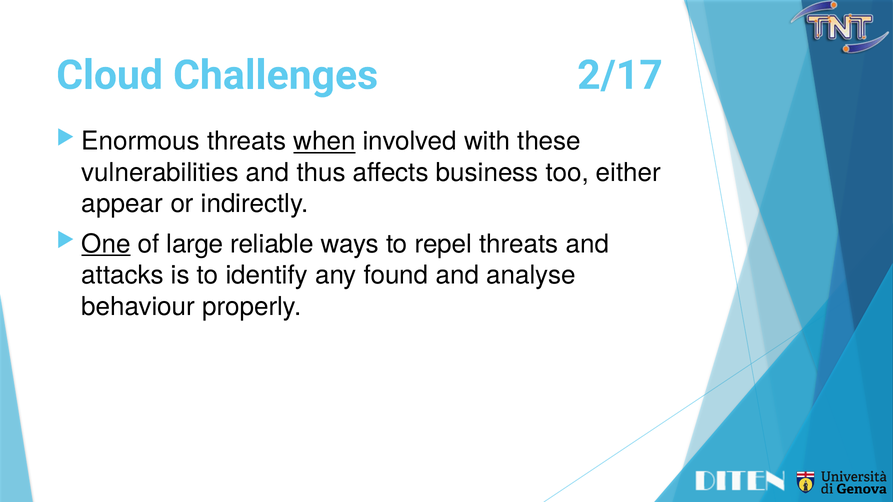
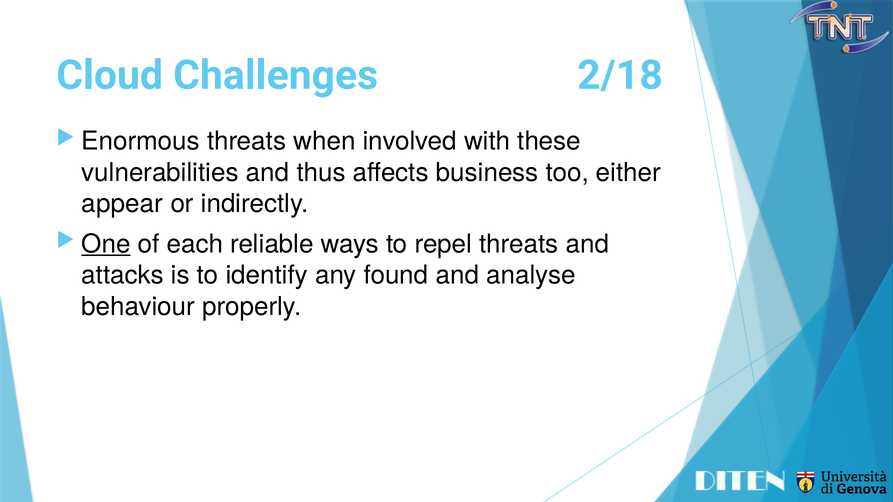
2/17: 2/17 -> 2/18 (620, 75)
when underline: present -> none (324, 141)
large: large -> each (195, 244)
